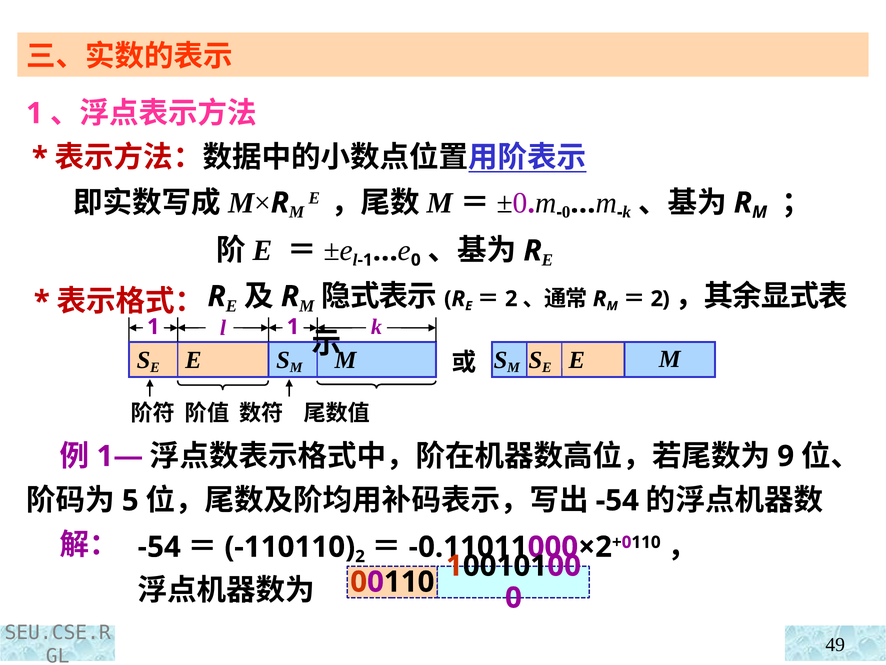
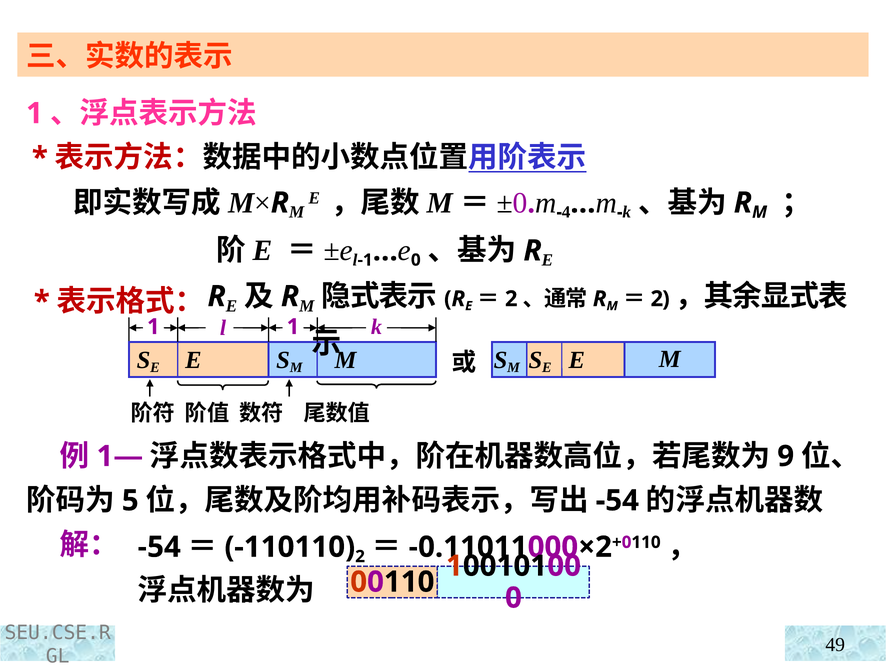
0: 0 -> 4 (566, 212)
